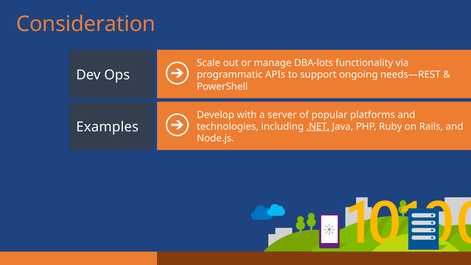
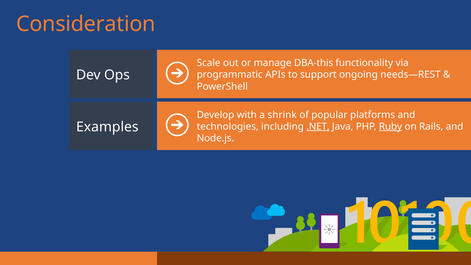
DBA-lots: DBA-lots -> DBA-this (314, 63)
server: server -> shrink (282, 115)
Ruby underline: none -> present (390, 127)
